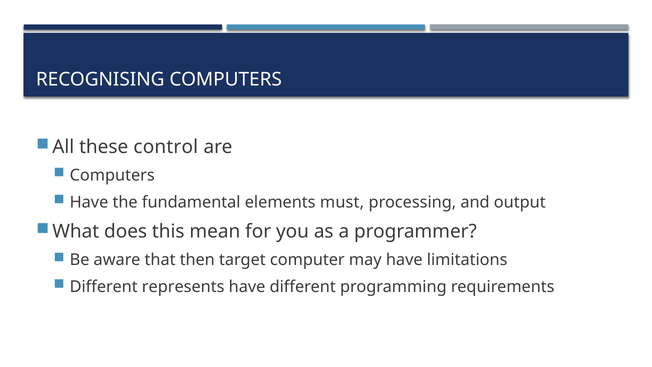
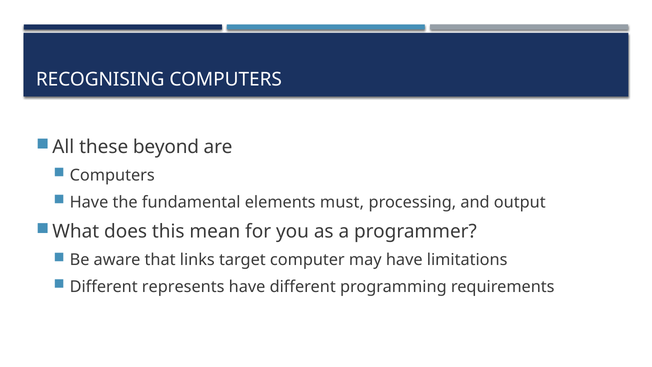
control: control -> beyond (166, 147)
then: then -> links (197, 260)
